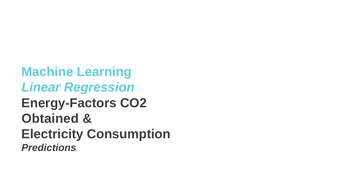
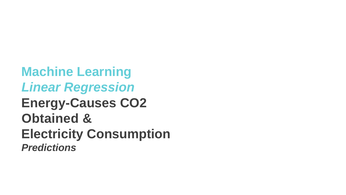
Energy-Factors: Energy-Factors -> Energy-Causes (69, 103)
